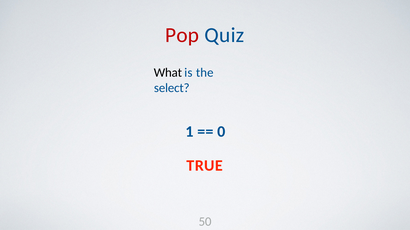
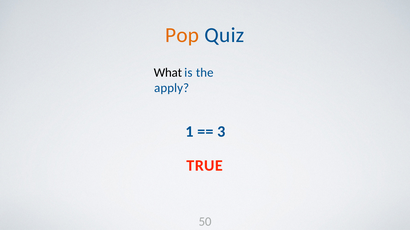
Pop colour: red -> orange (182, 35)
select: select -> apply (172, 88)
0: 0 -> 3 (221, 132)
